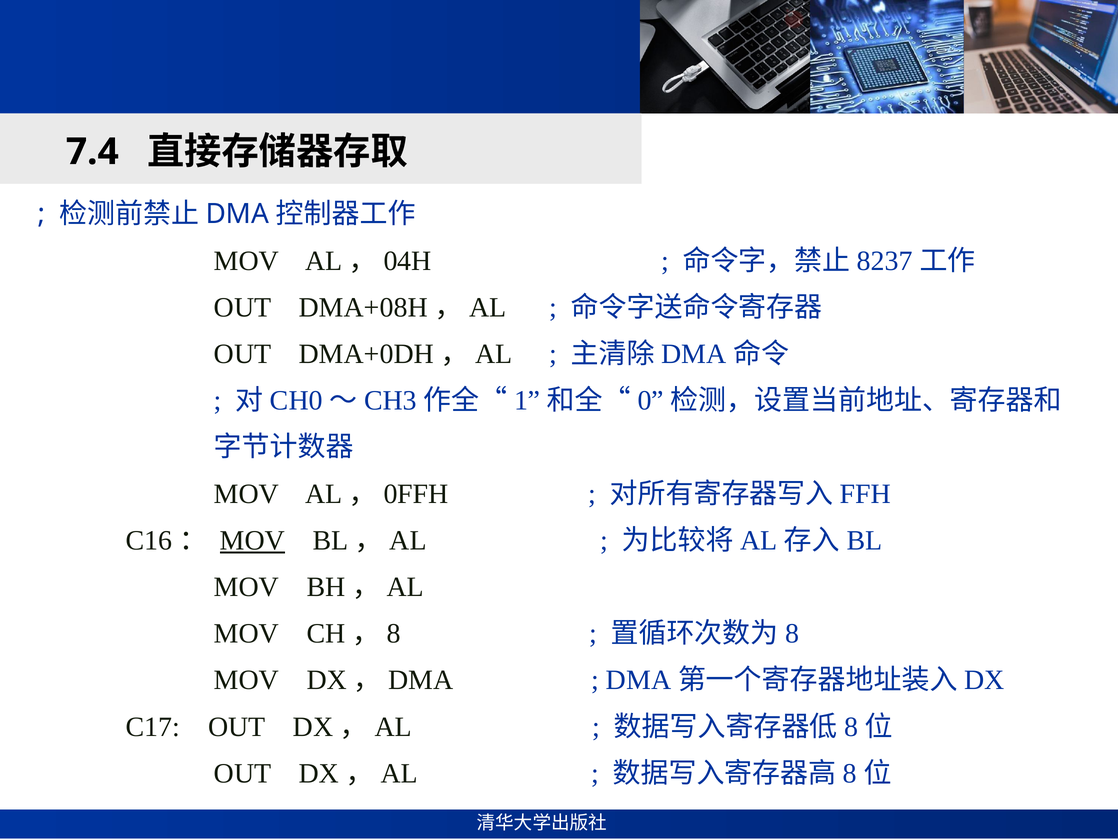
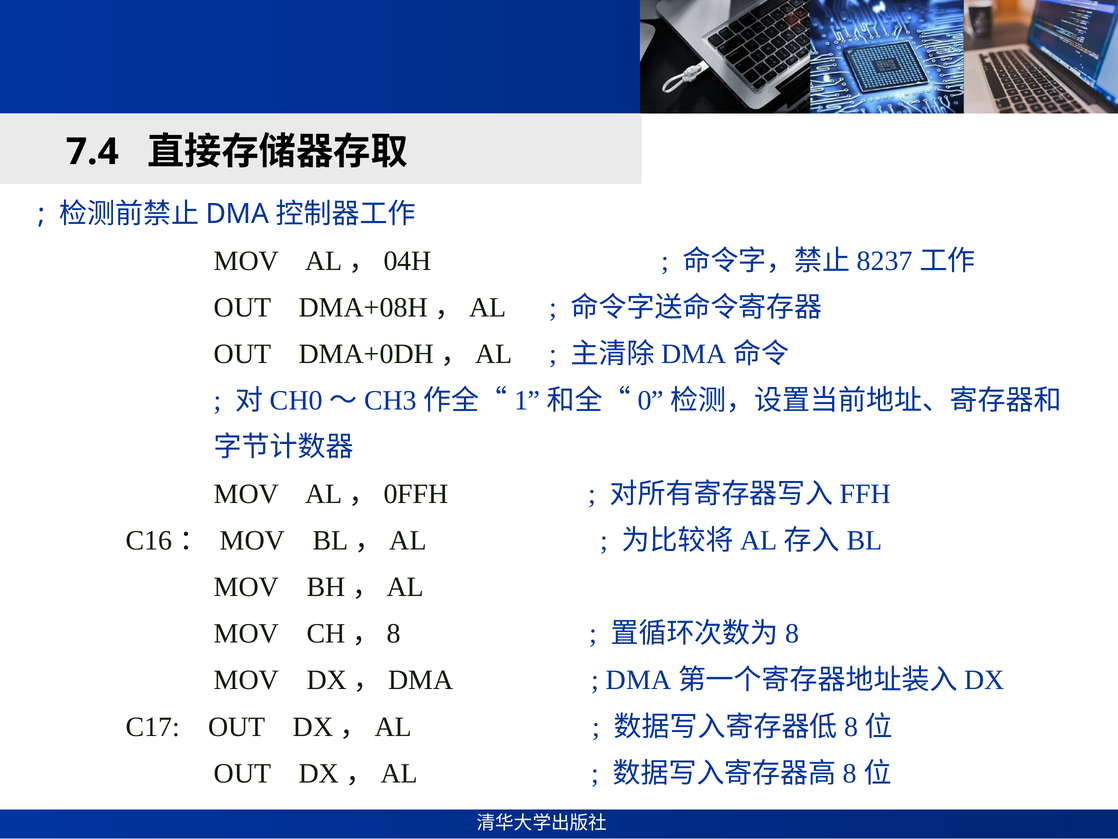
MOV underline: present -> none (253, 540)
